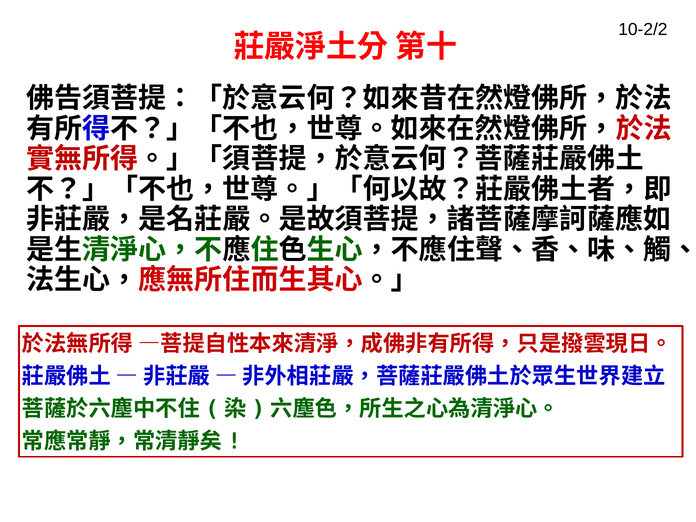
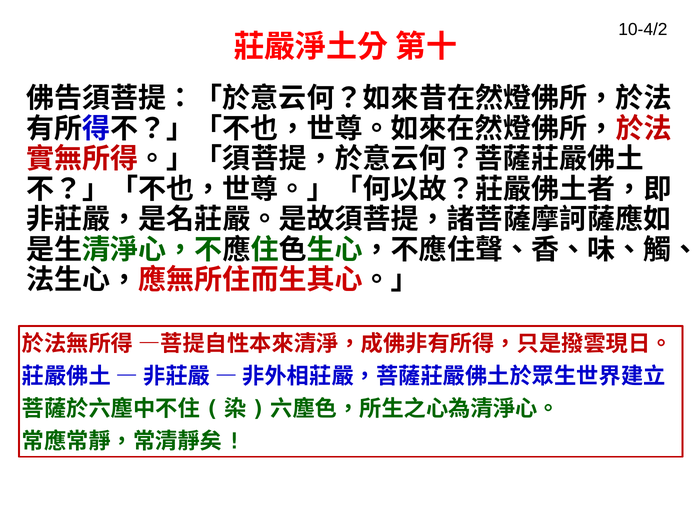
10-2/2: 10-2/2 -> 10-4/2 (643, 29)
